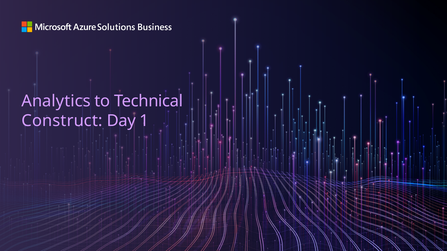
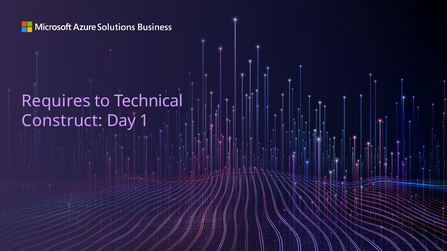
Analytics: Analytics -> Requires (56, 101)
